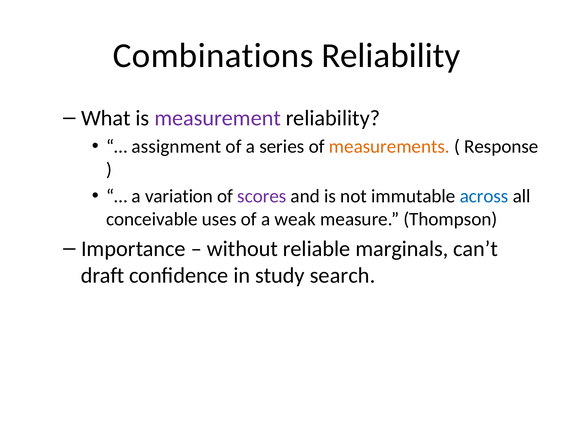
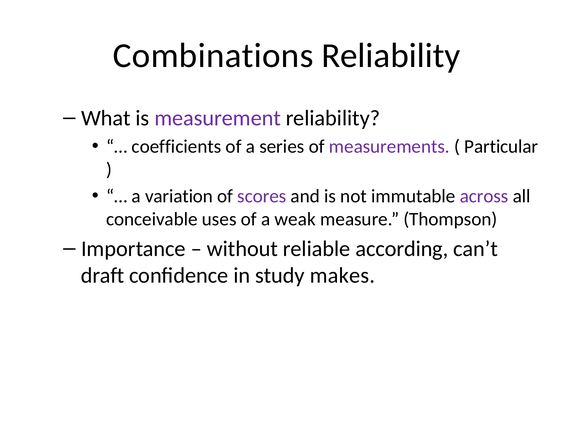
assignment: assignment -> coefficients (176, 147)
measurements colour: orange -> purple (389, 147)
Response: Response -> Particular (501, 147)
across colour: blue -> purple (484, 197)
marginals: marginals -> according (402, 249)
search: search -> makes (343, 276)
